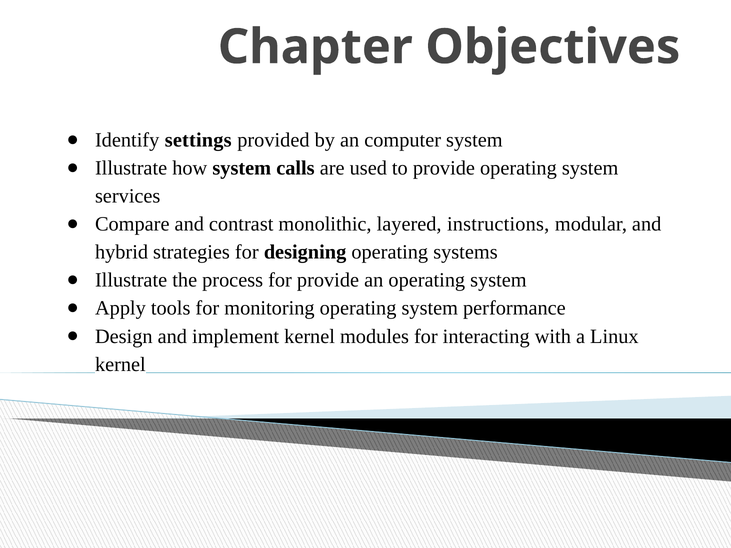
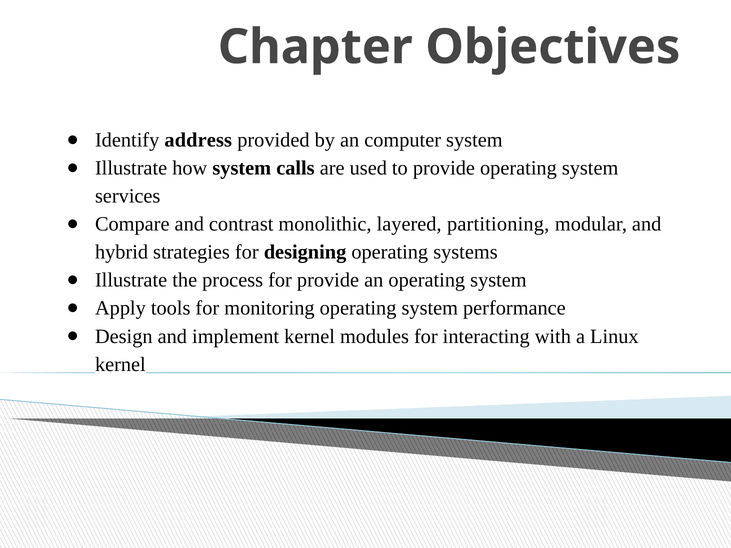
settings: settings -> address (198, 140)
instructions: instructions -> partitioning (498, 224)
